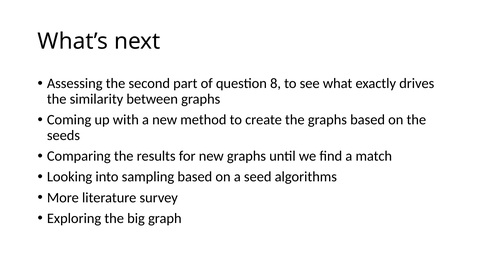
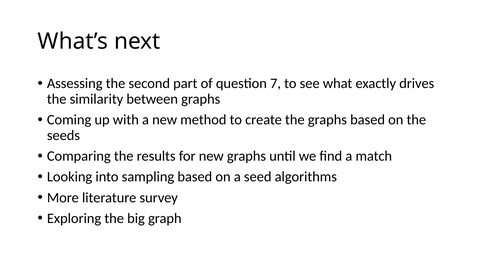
8: 8 -> 7 (276, 84)
